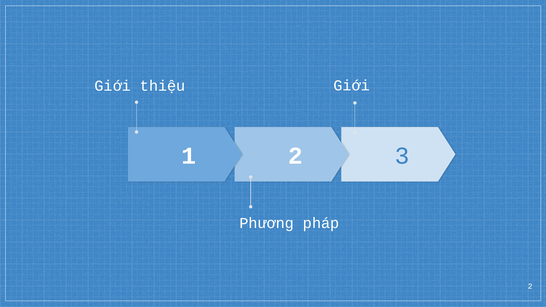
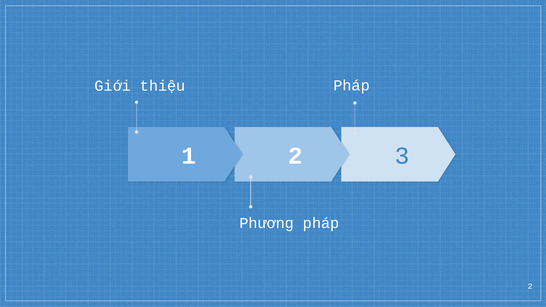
Giới: Giới -> Pháp (352, 86)
